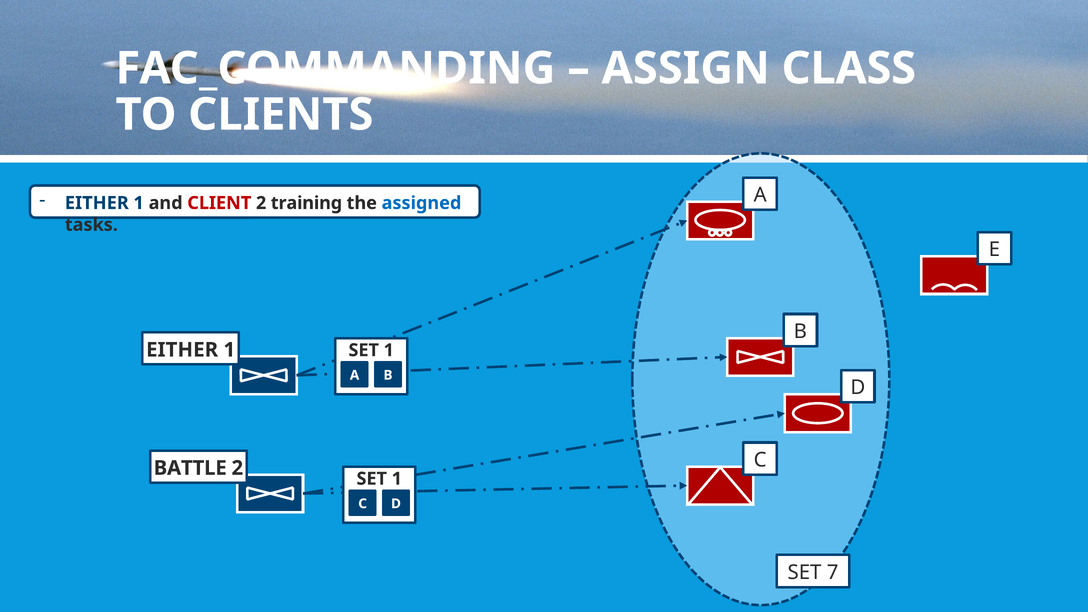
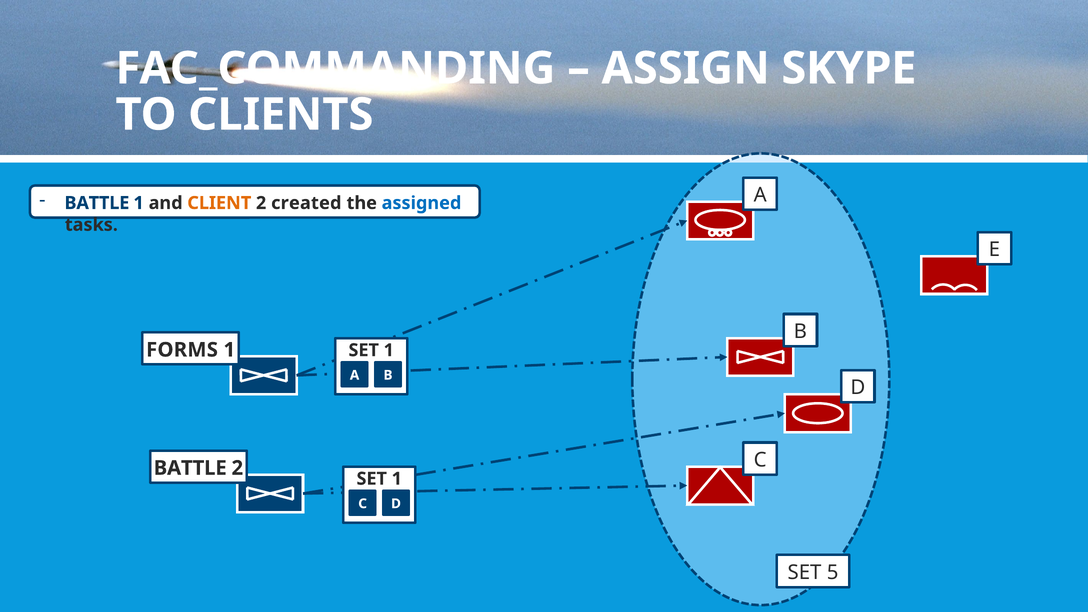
CLASS: CLASS -> SKYPE (849, 68)
EITHER: EITHER -> BATTLE (97, 203)
CLIENT colour: red -> orange (219, 203)
training: training -> created (306, 203)
EITHER: EITHER -> FORMS (182, 350)
7: 7 -> 5 (833, 572)
